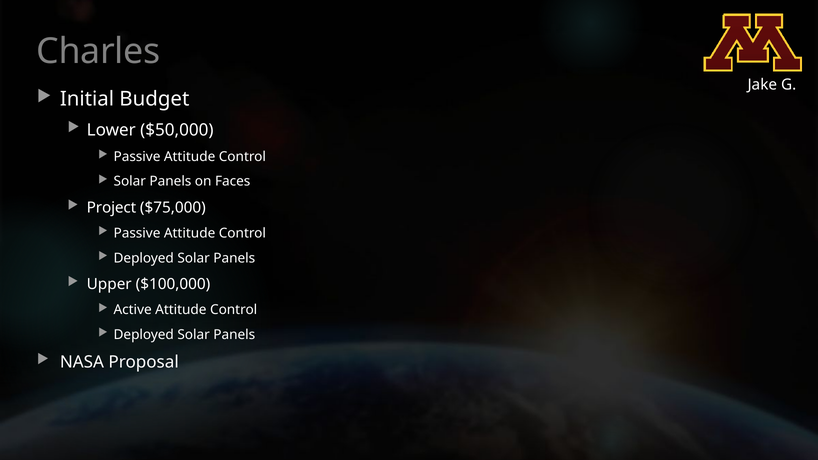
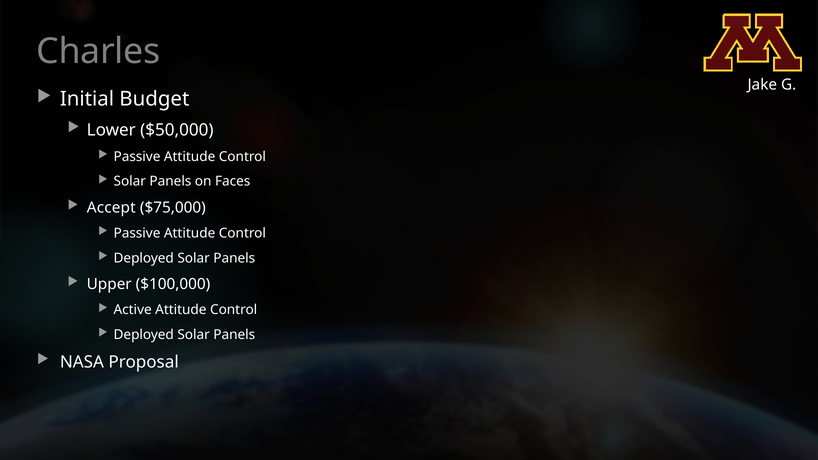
Project: Project -> Accept (111, 208)
